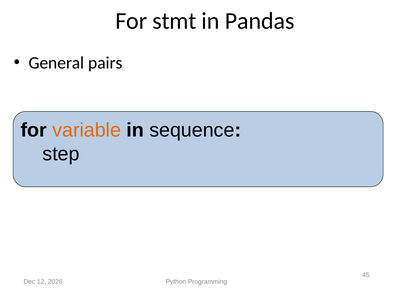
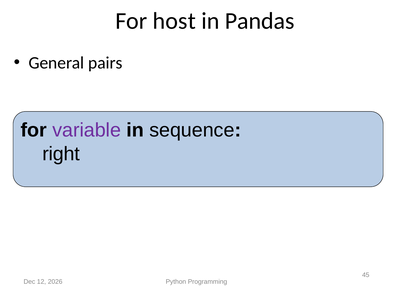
stmt: stmt -> host (174, 21)
variable colour: orange -> purple (87, 130)
step: step -> right (61, 154)
